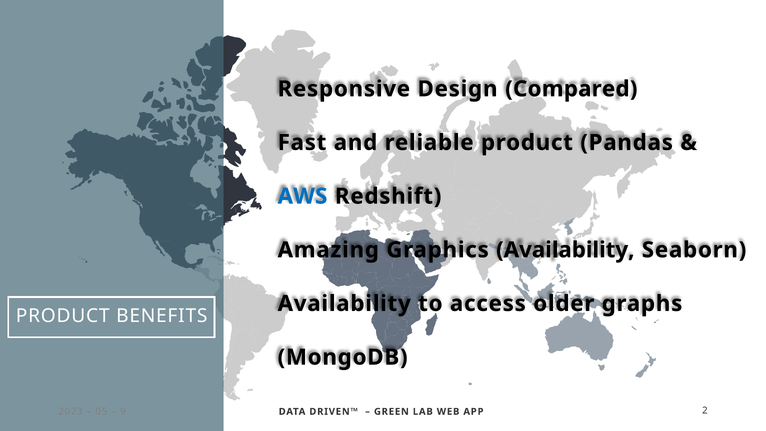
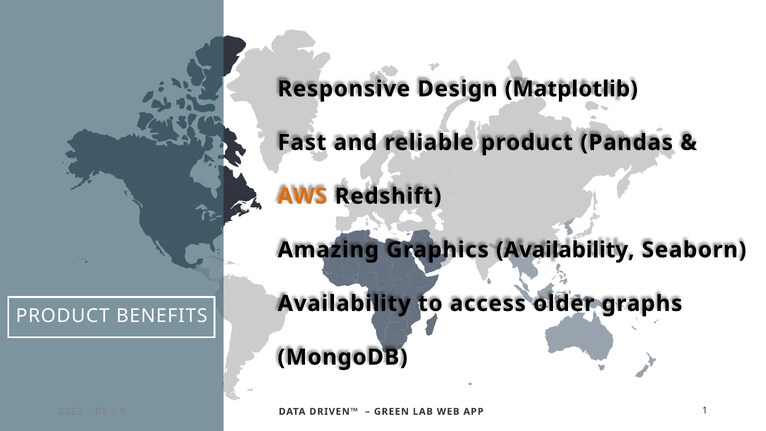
Compared: Compared -> Matplotlib (571, 89)
AWS colour: blue -> orange (303, 196)
2: 2 -> 1 (705, 411)
